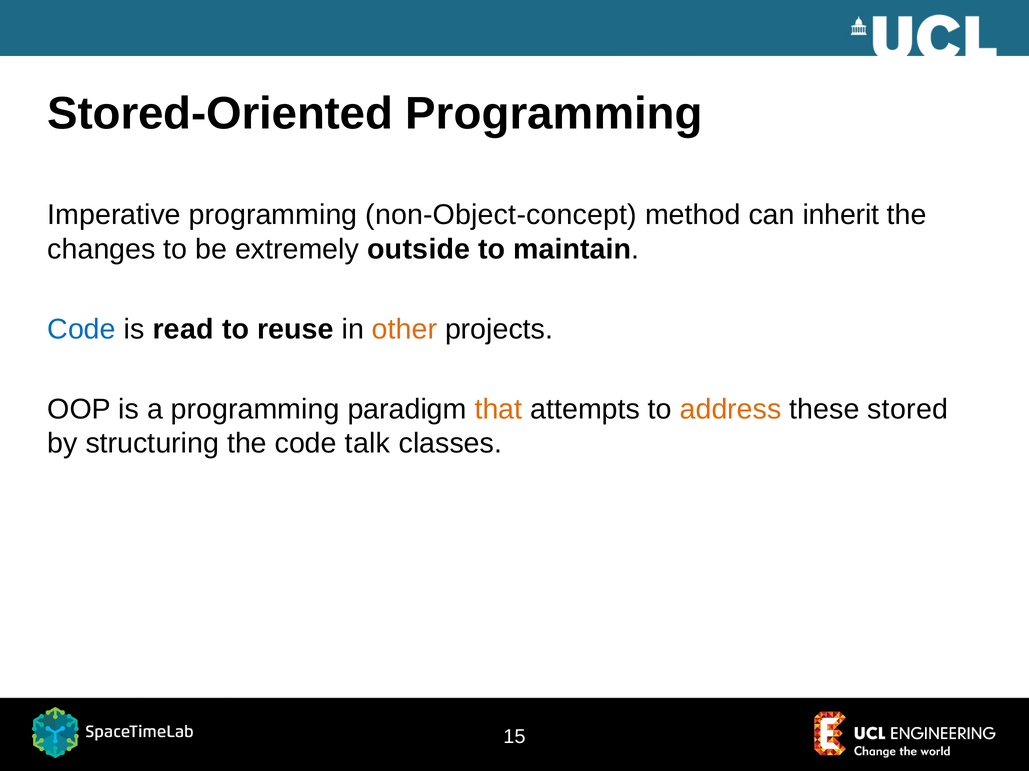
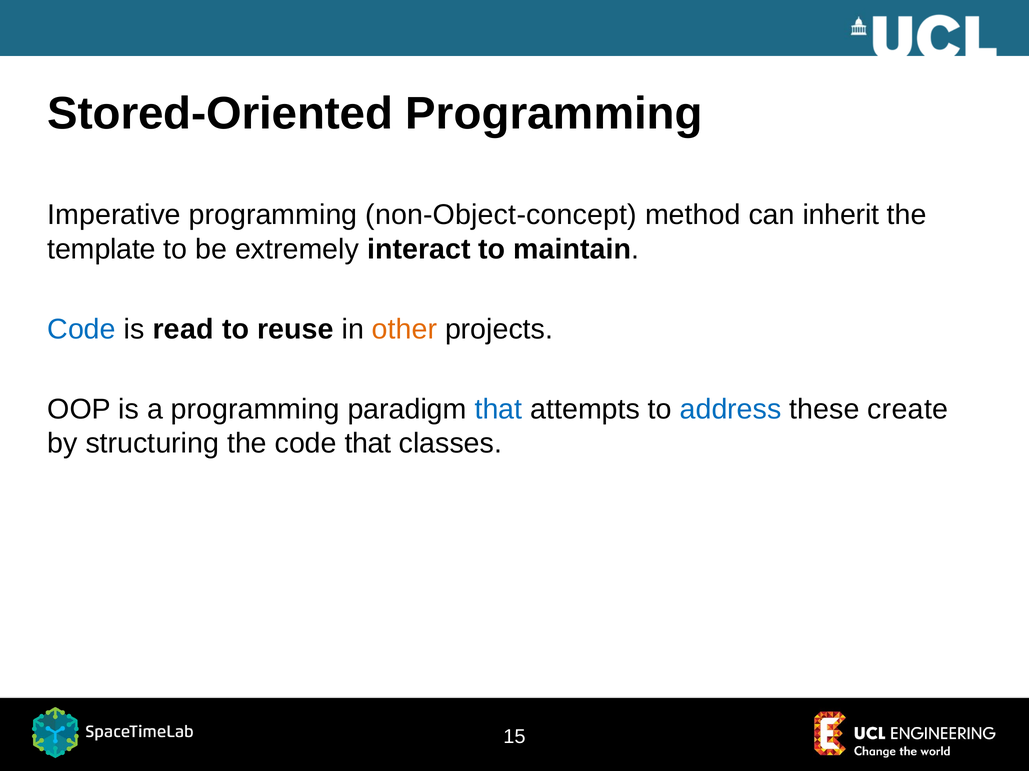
changes: changes -> template (102, 250)
outside: outside -> interact (419, 250)
that colour: orange -> blue (498, 410)
address colour: orange -> blue (731, 410)
stored: stored -> create (908, 410)
code talk: talk -> that (368, 444)
